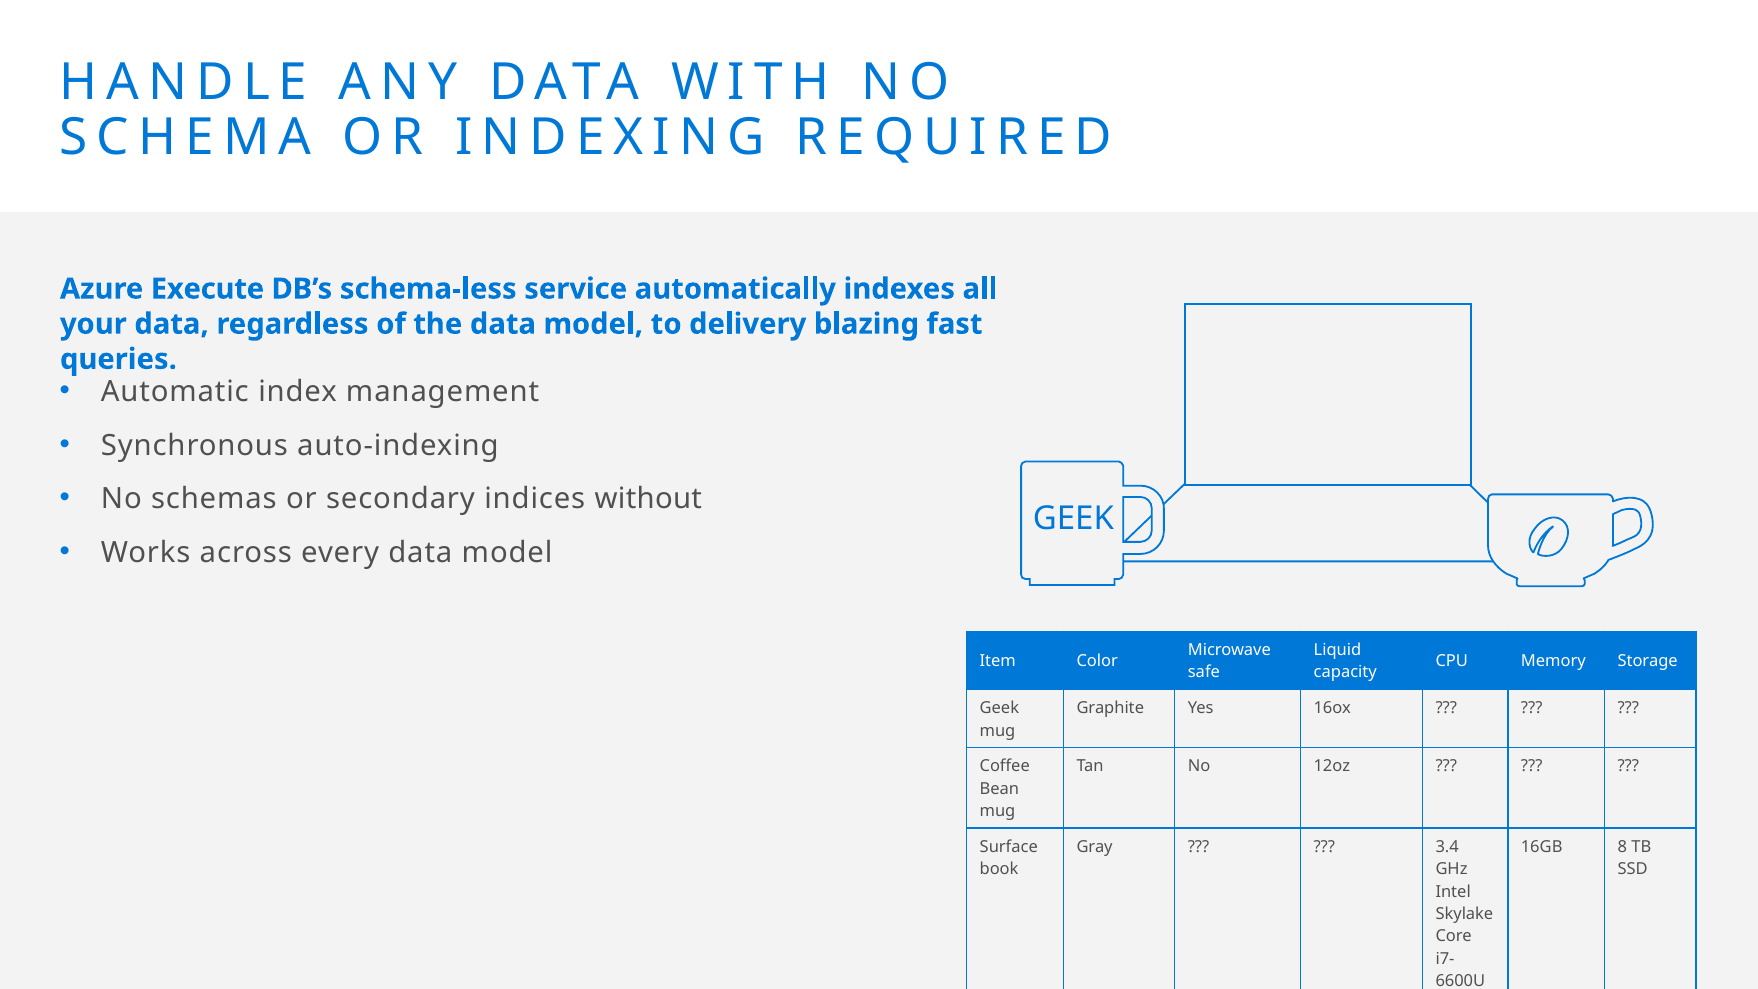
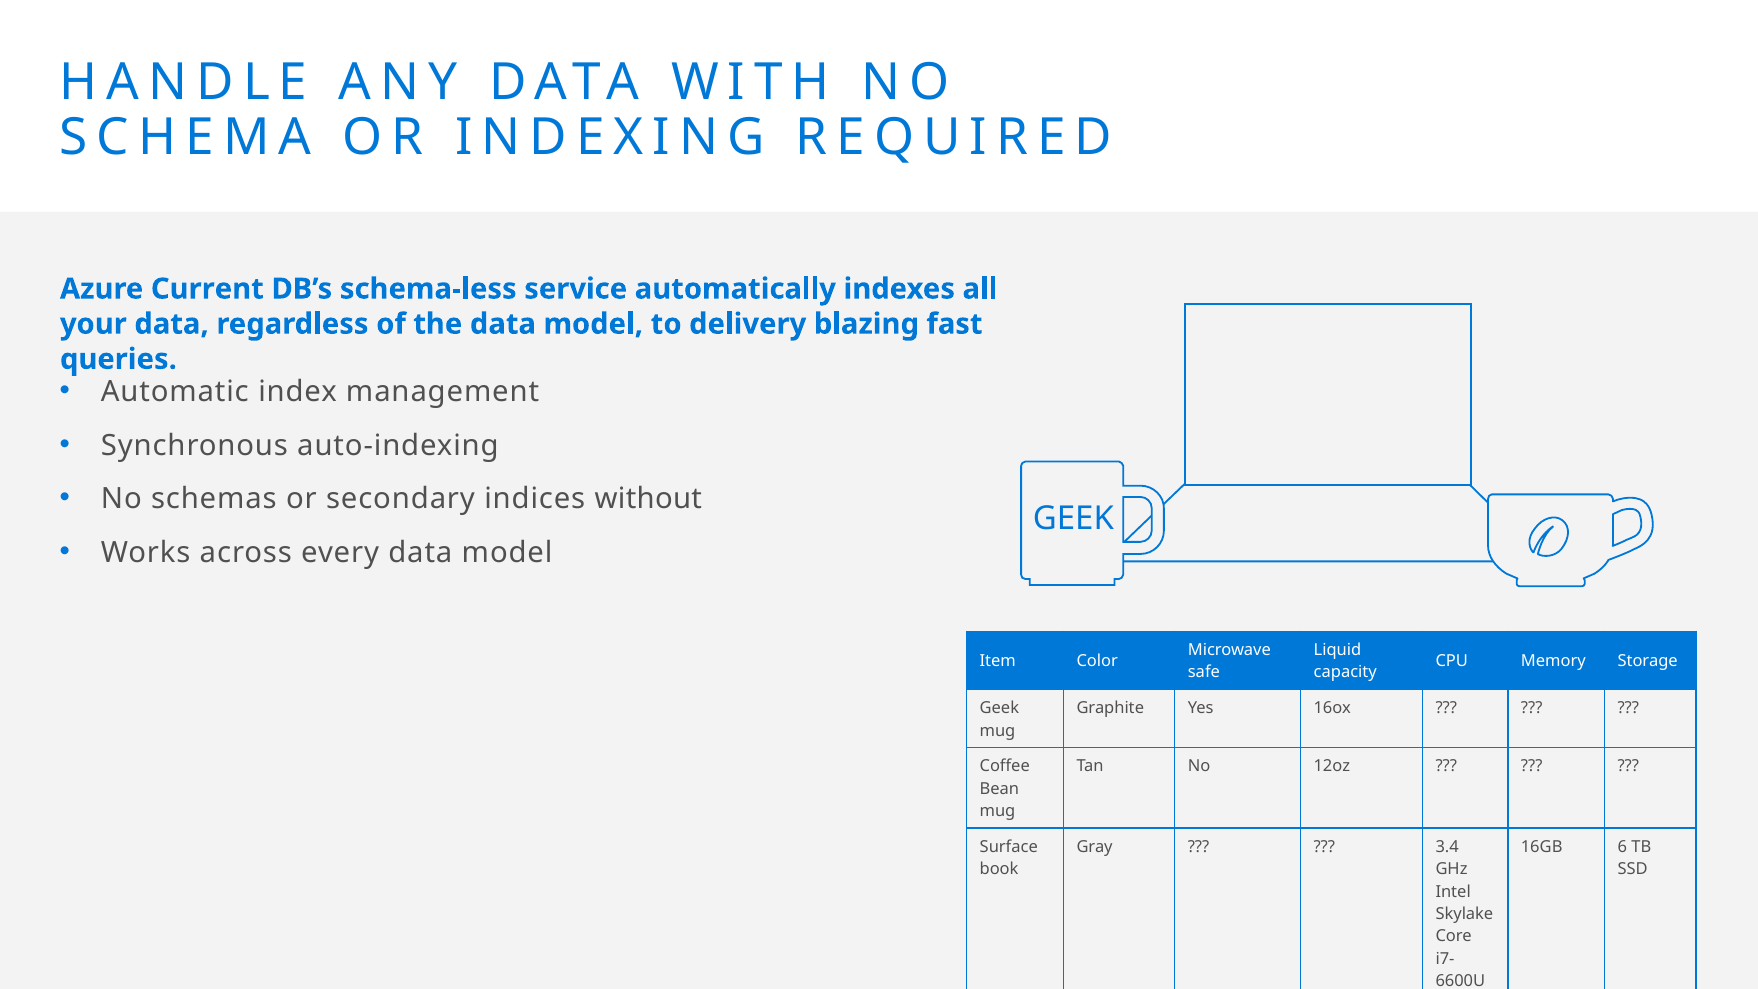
Execute: Execute -> Current (207, 289)
8: 8 -> 6 (1622, 847)
